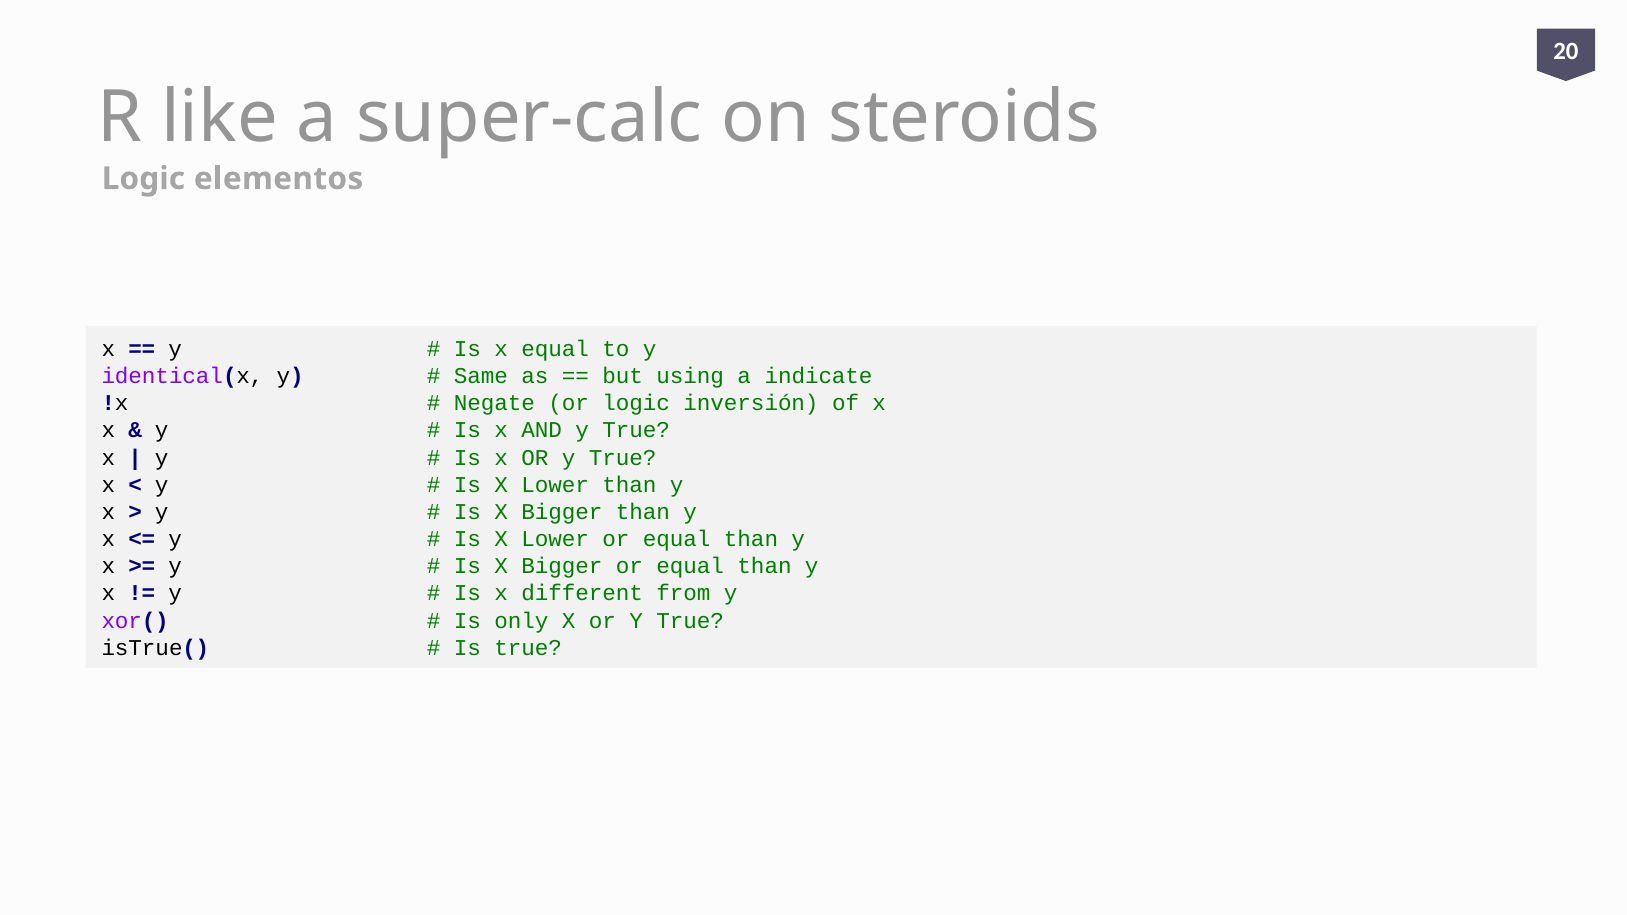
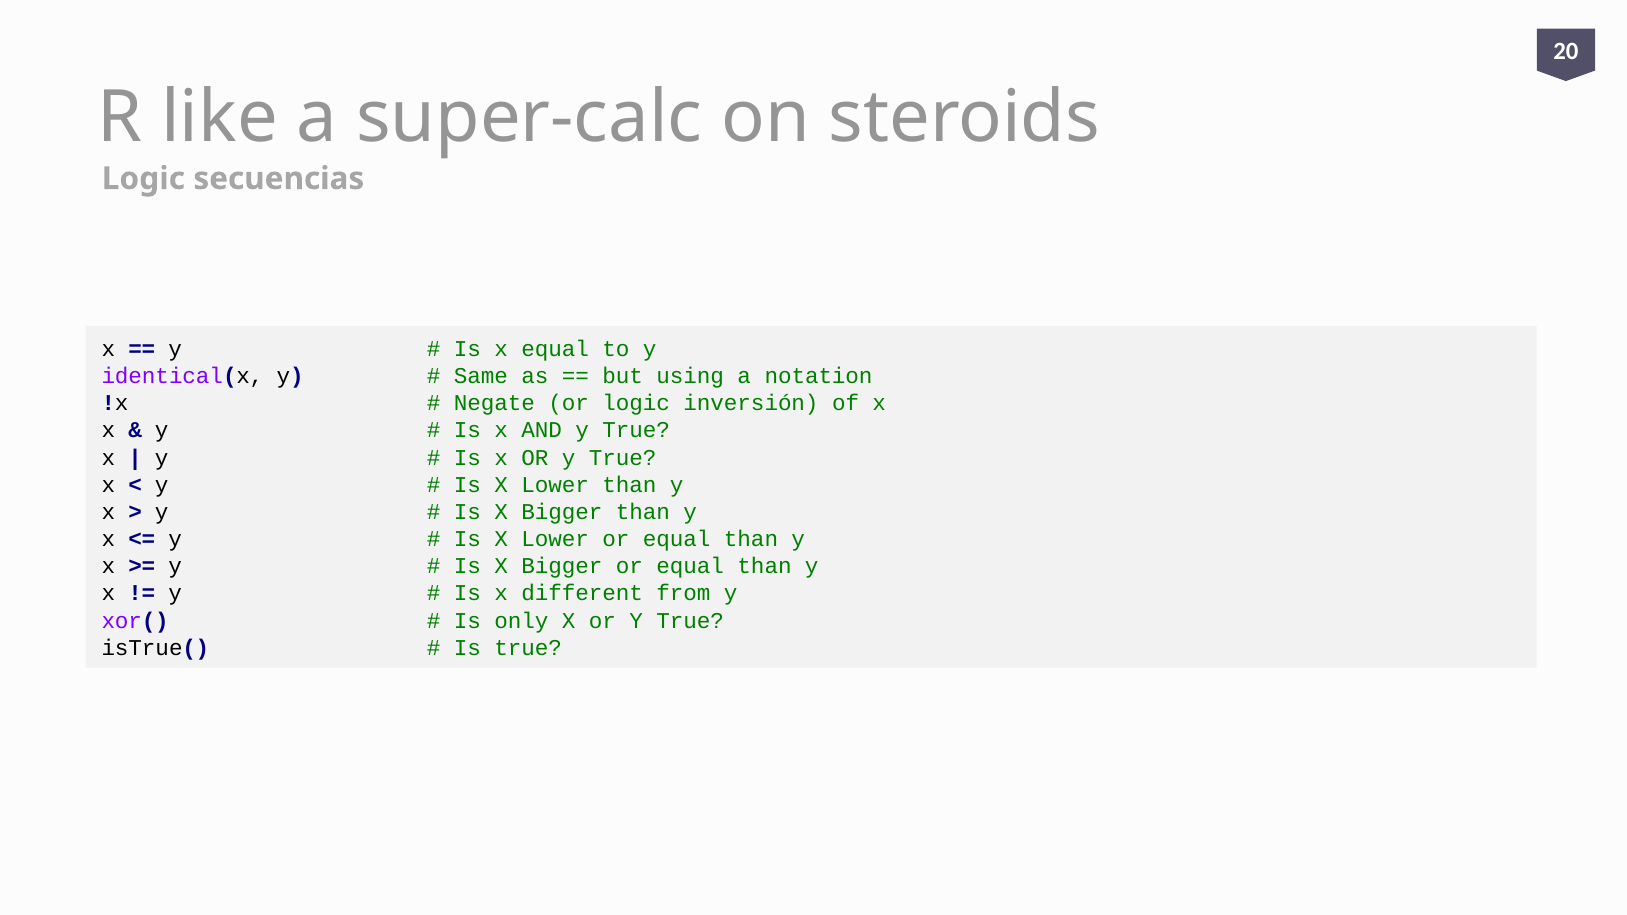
elementos: elementos -> secuencias (279, 179)
indicate: indicate -> notation (819, 376)
